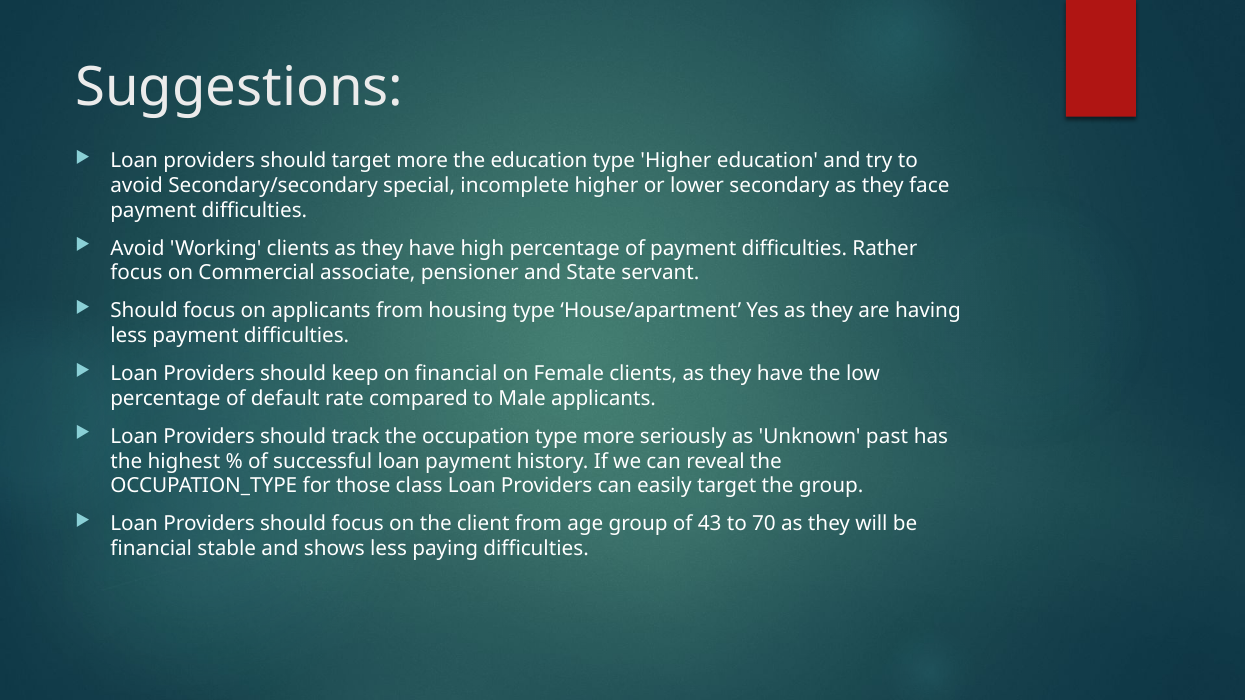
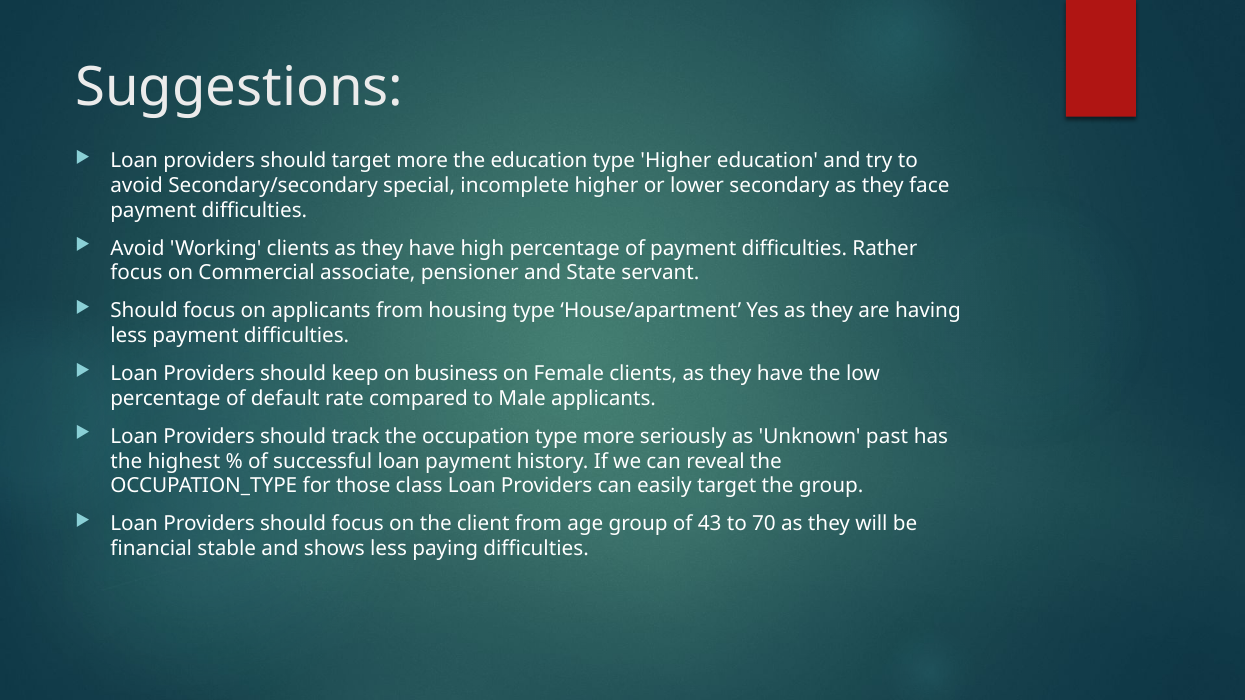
on financial: financial -> business (456, 374)
